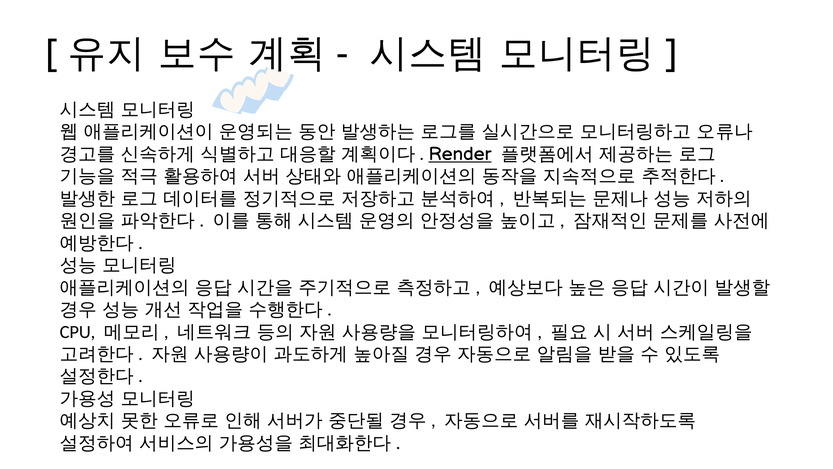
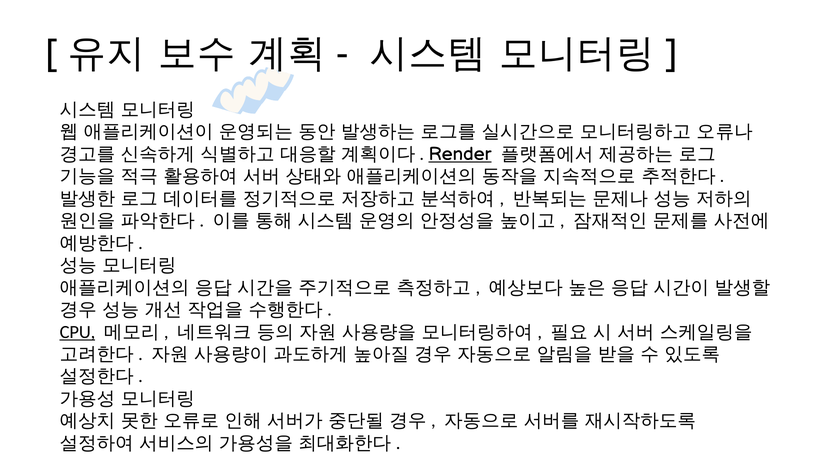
CPU underline: none -> present (77, 332)
